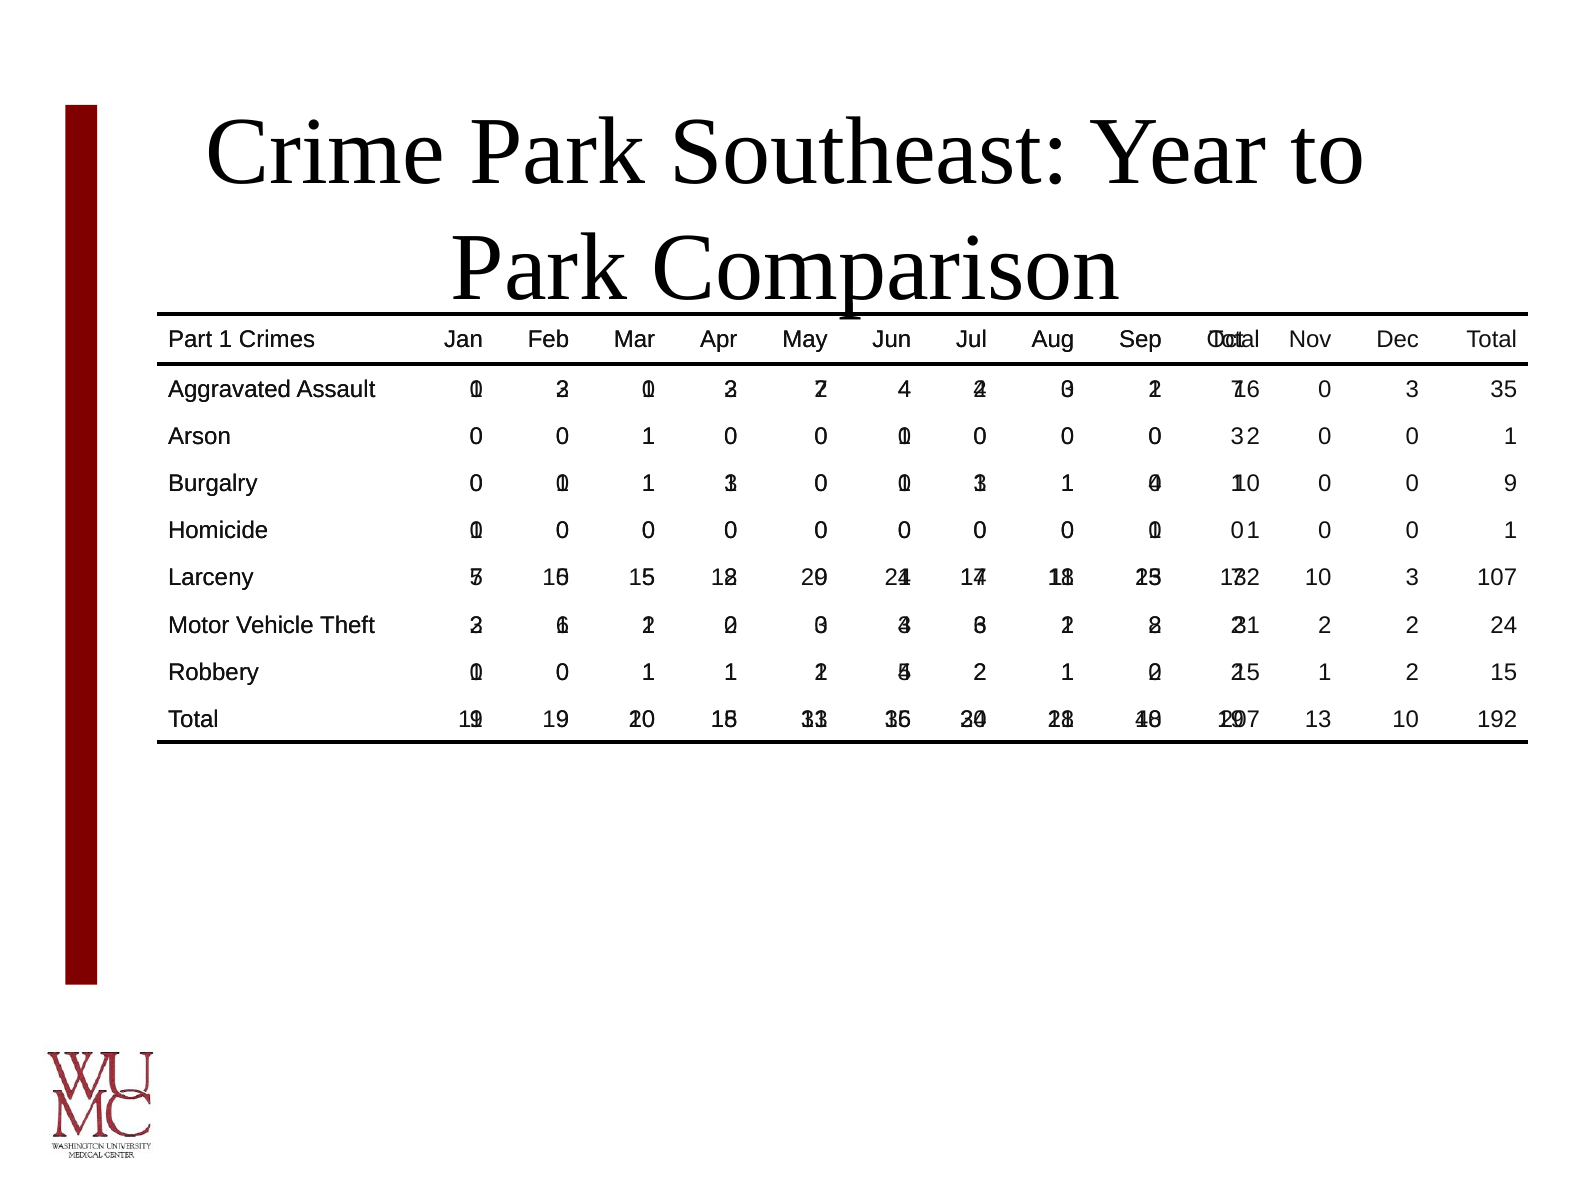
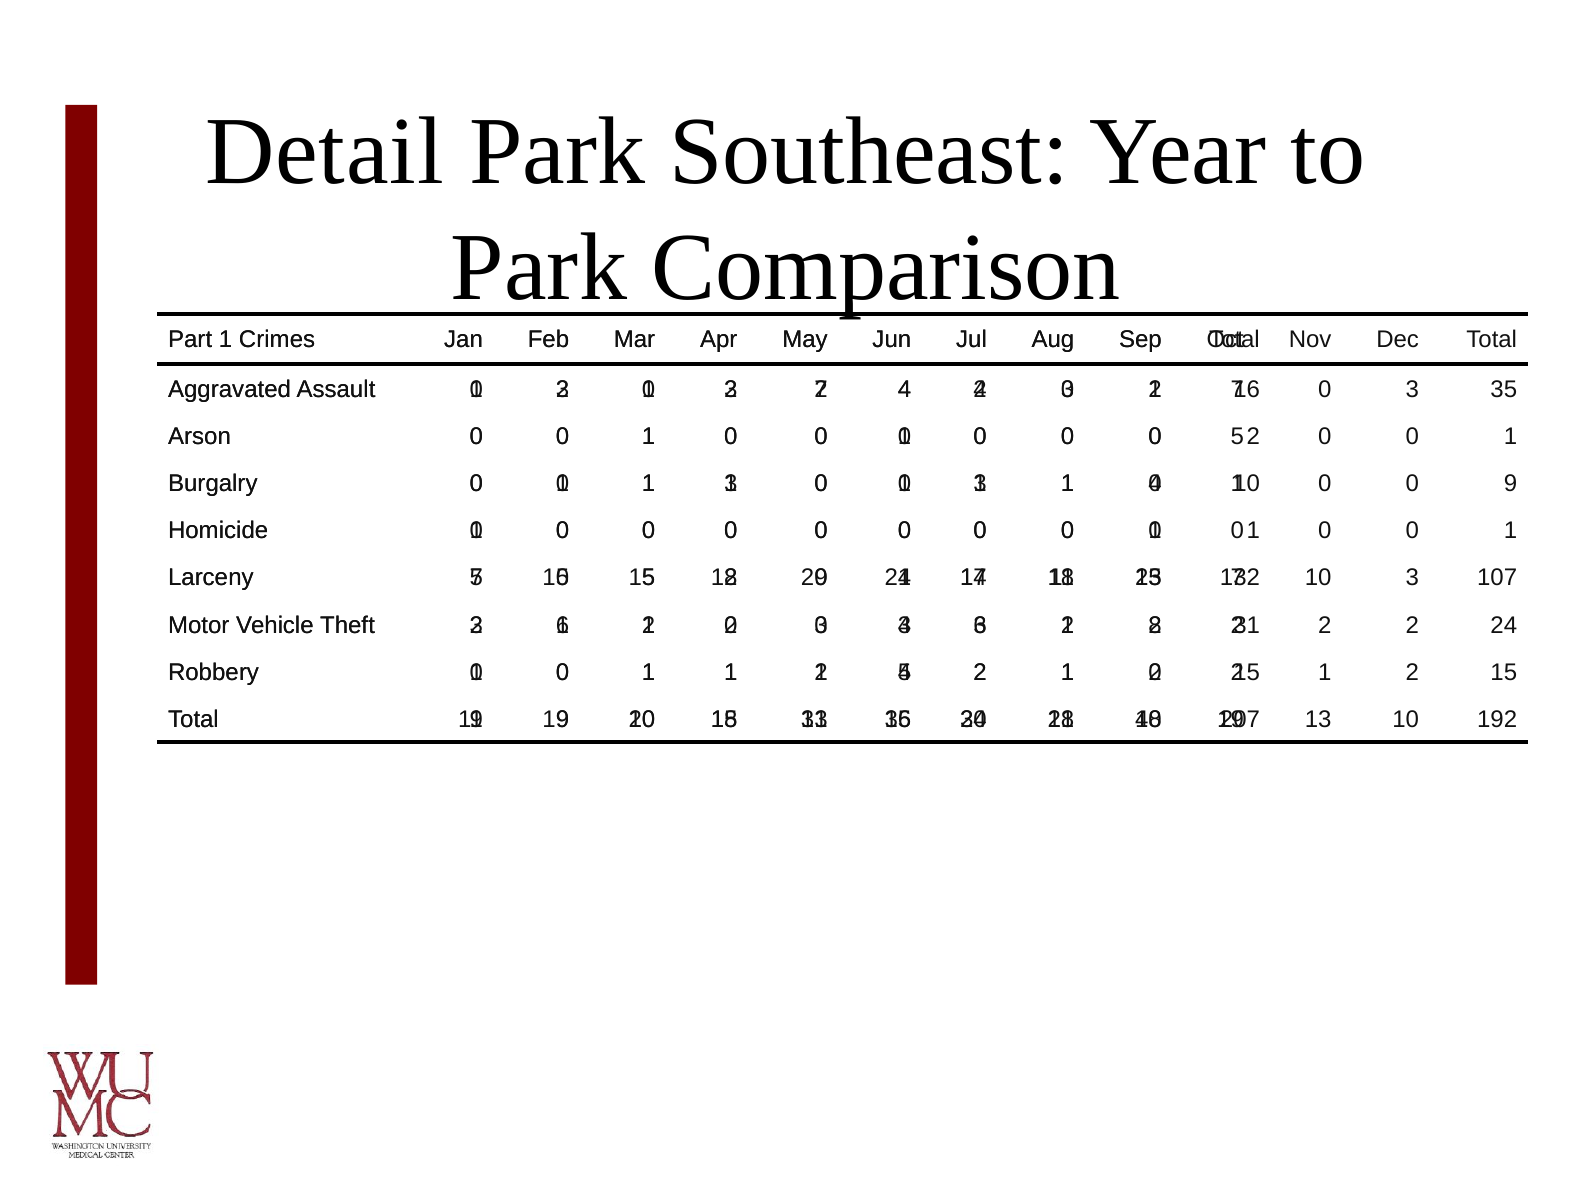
Crime: Crime -> Detail (325, 152)
3: 3 -> 5 (1237, 436)
